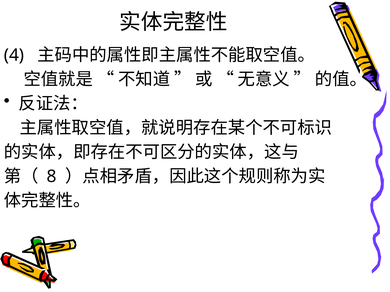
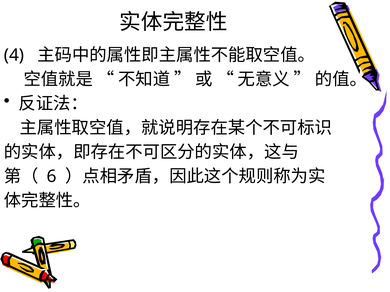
8: 8 -> 6 (51, 177)
